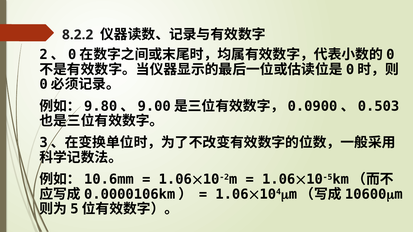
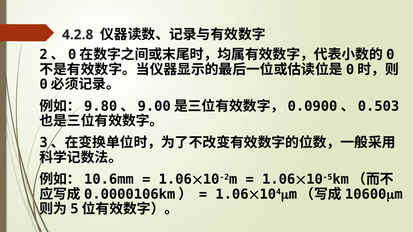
8.2.2: 8.2.2 -> 4.2.8 (78, 35)
